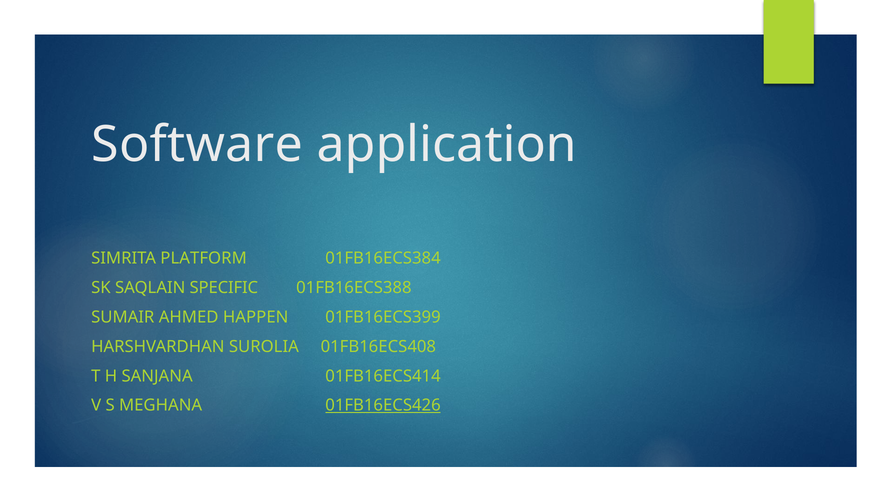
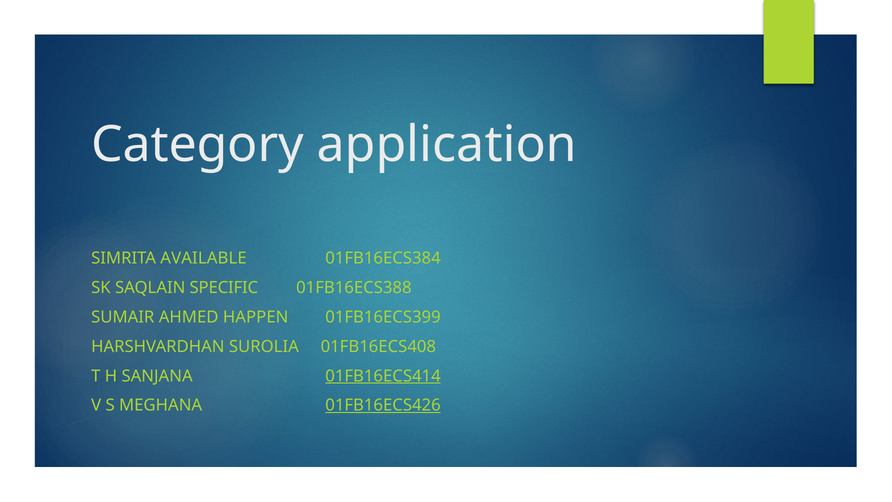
Software: Software -> Category (197, 145)
PLATFORM: PLATFORM -> AVAILABLE (204, 258)
01FB16ECS414 underline: none -> present (383, 376)
